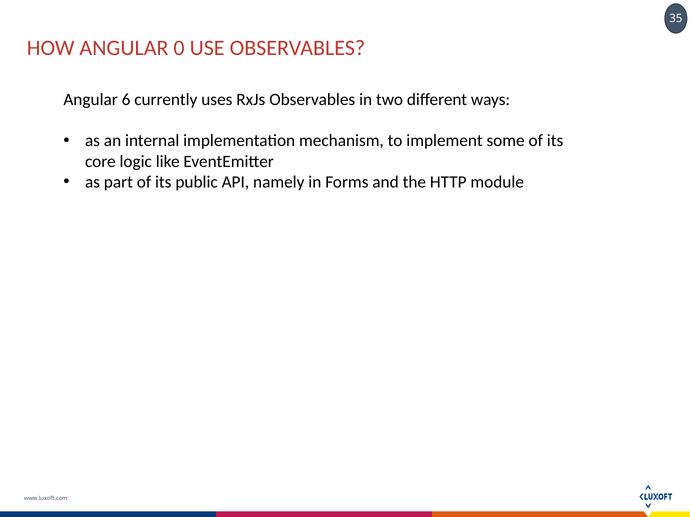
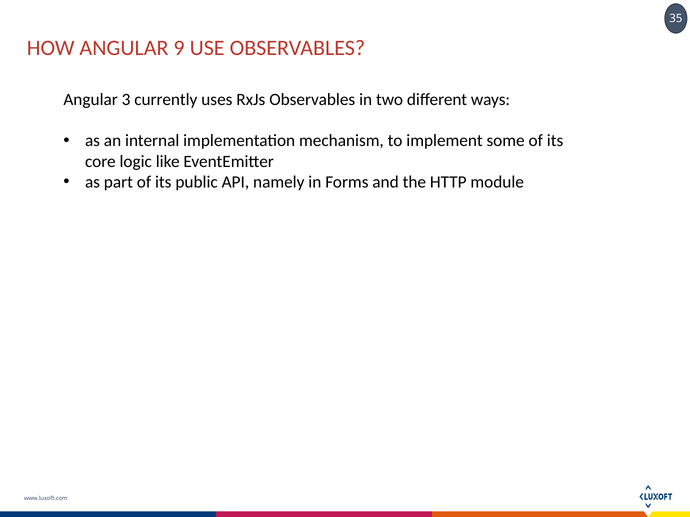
0: 0 -> 9 (179, 48)
6: 6 -> 3 (126, 99)
